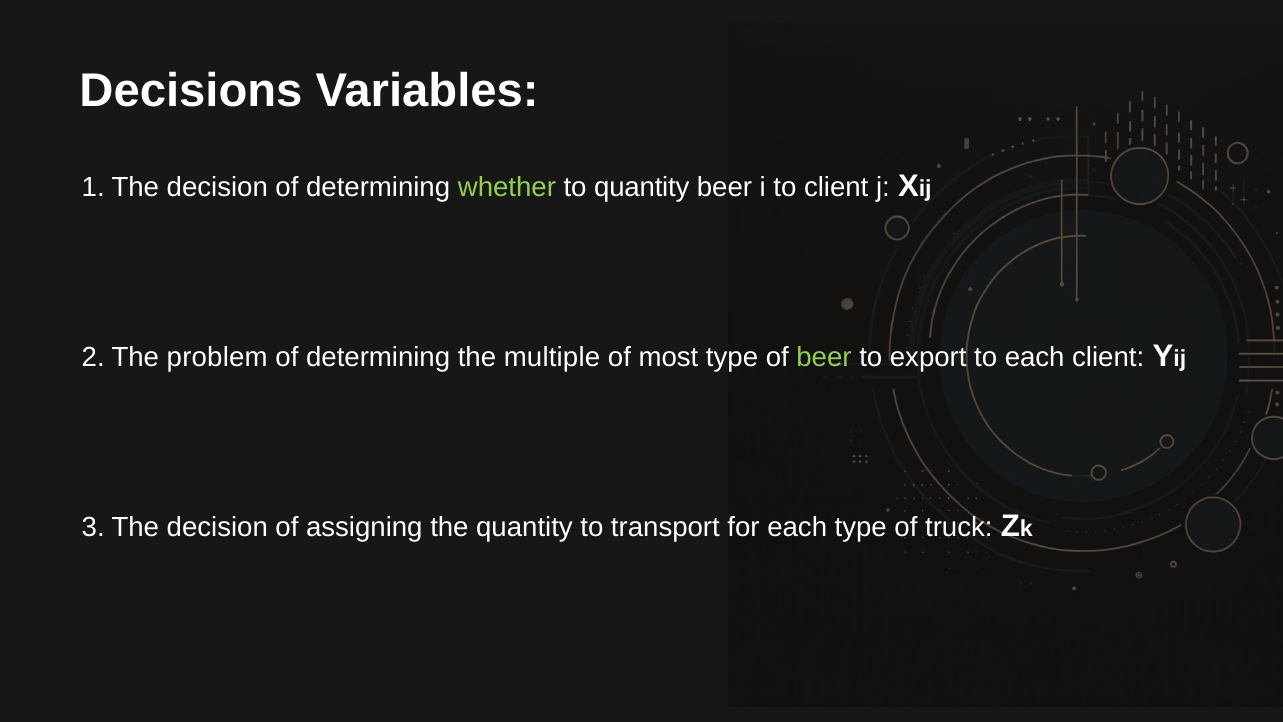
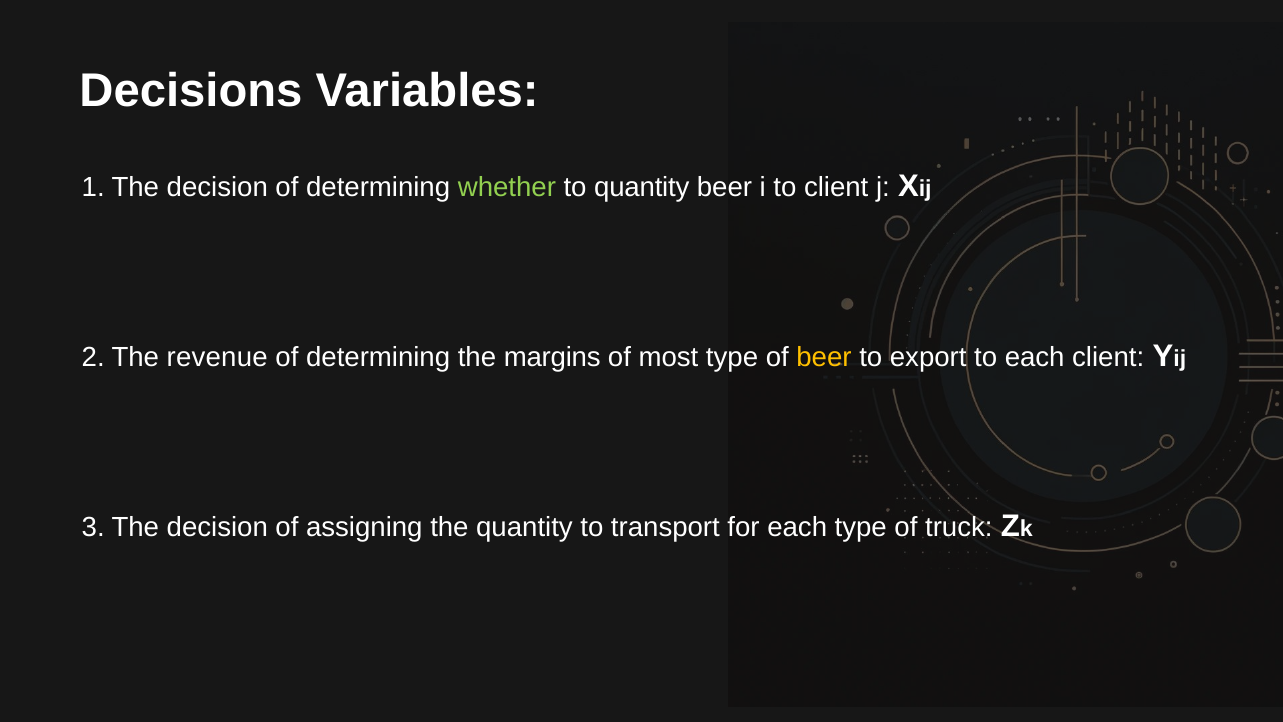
problem: problem -> revenue (217, 357)
multiple: multiple -> margins (552, 357)
beer colour: light green -> yellow (824, 357)
